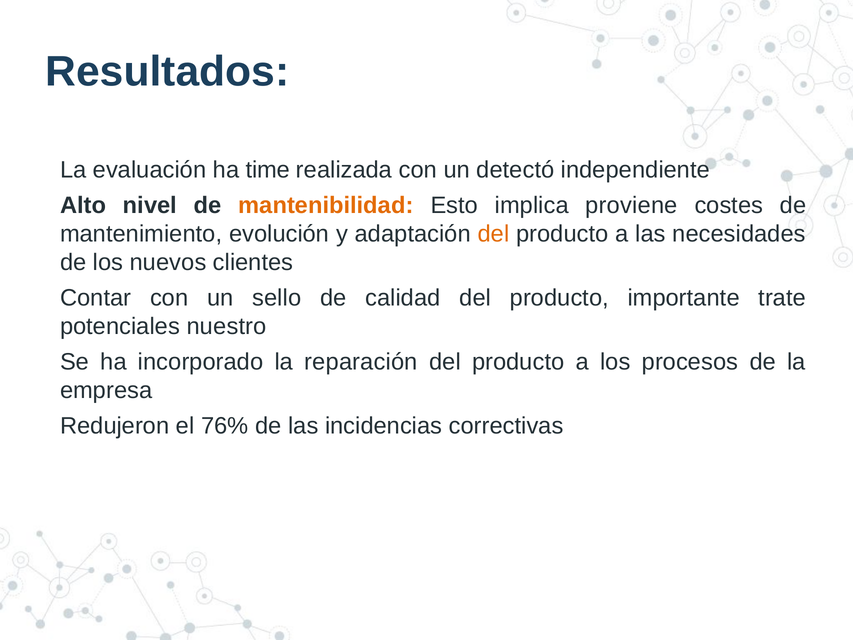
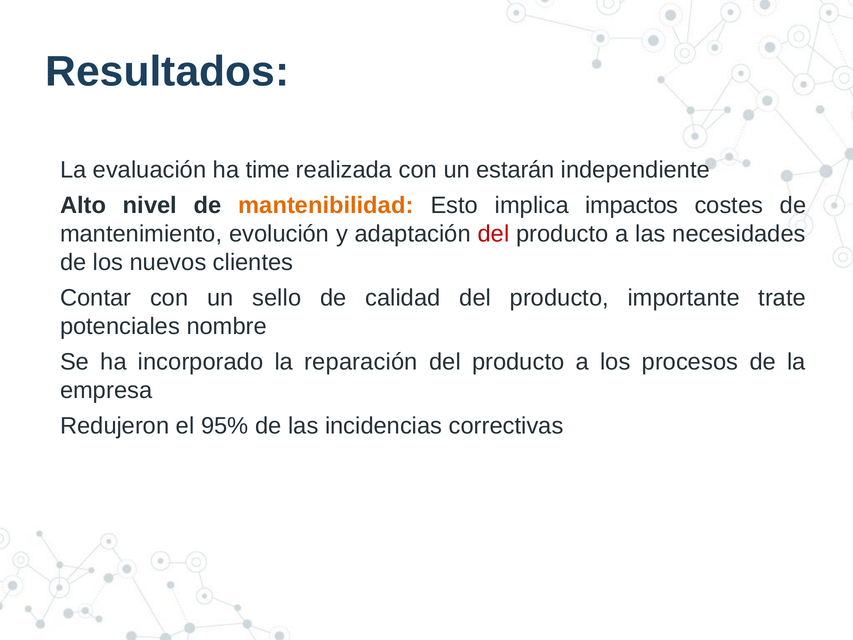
detectó: detectó -> estarán (515, 170)
proviene: proviene -> impactos (632, 205)
del colour: orange -> red (493, 234)
nuestro: nuestro -> nombre (227, 326)
76%: 76% -> 95% (225, 426)
